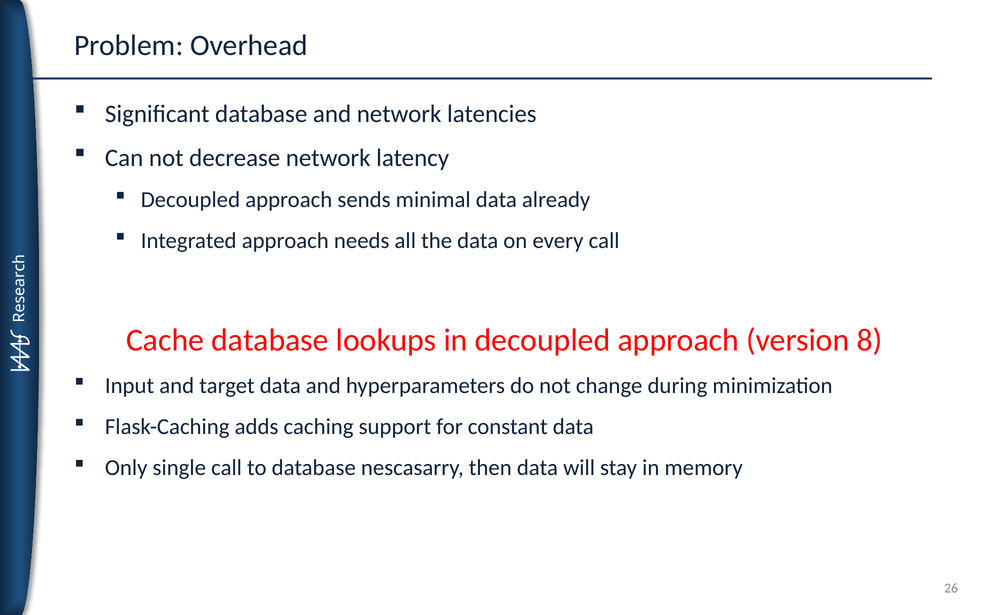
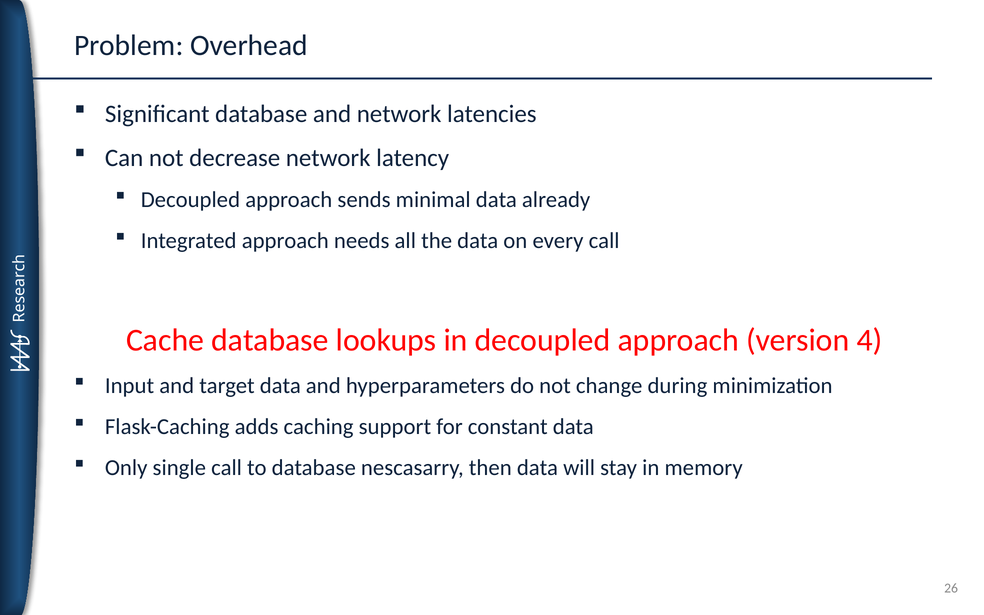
8: 8 -> 4 (869, 340)
